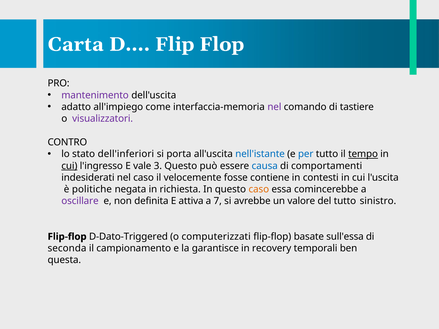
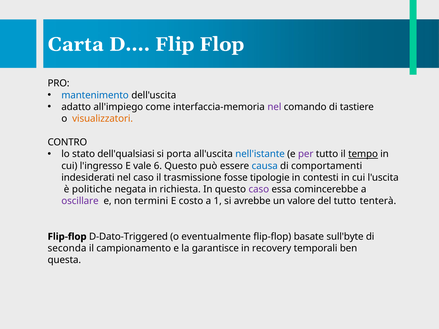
mantenimento colour: purple -> blue (95, 95)
visualizzatori colour: purple -> orange (103, 119)
dell'inferiori: dell'inferiori -> dell'qualsiasi (126, 154)
per colour: blue -> purple (306, 154)
cui underline: present -> none (69, 166)
3: 3 -> 6 (158, 166)
velocemente: velocemente -> trasmissione (193, 178)
contiene: contiene -> tipologie (270, 178)
caso colour: orange -> purple (259, 189)
definita: definita -> termini (151, 201)
attiva: attiva -> costo (191, 201)
7: 7 -> 1 (218, 201)
sinistro: sinistro -> tenterà (378, 201)
computerizzati: computerizzati -> eventualmente (216, 237)
sull'essa: sull'essa -> sull'byte (345, 237)
